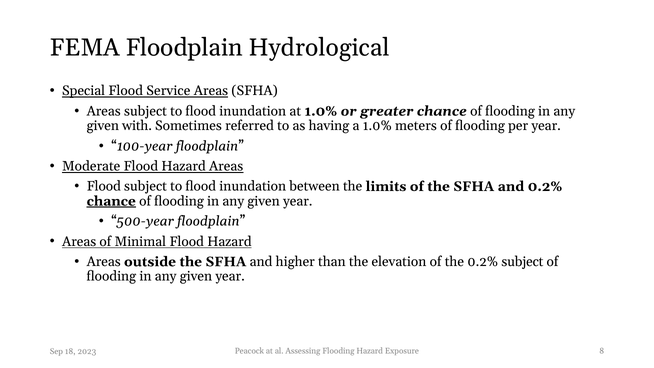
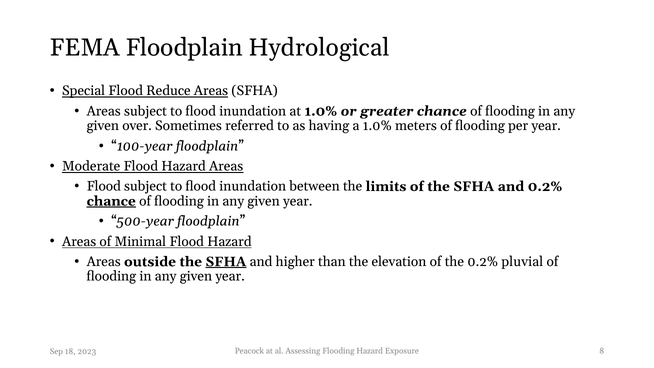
Service: Service -> Reduce (168, 91)
with: with -> over (137, 126)
SFHA underline: none -> present (226, 262)
0.2% subject: subject -> pluvial (522, 262)
